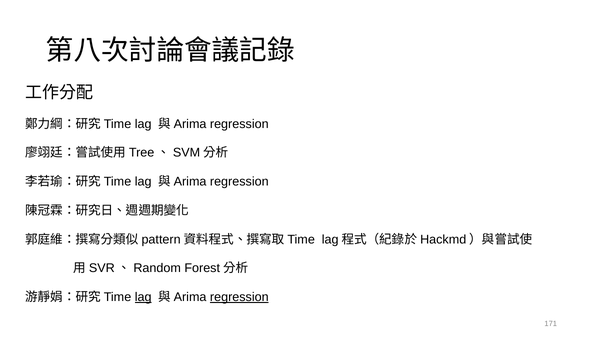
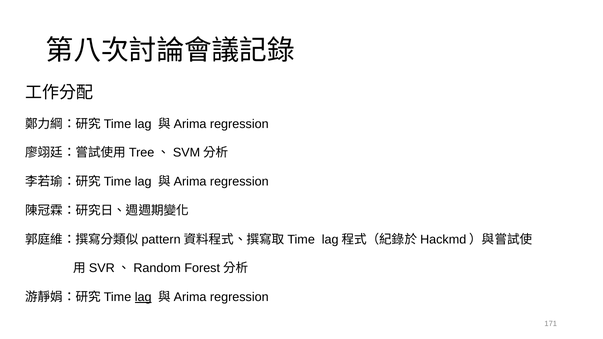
regression underline: present -> none (239, 297)
